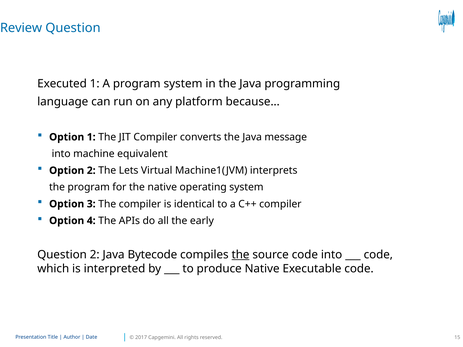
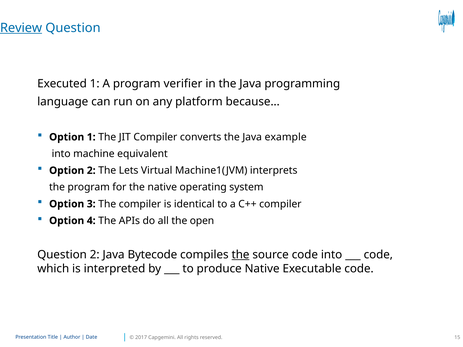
Review underline: none -> present (21, 28)
program system: system -> verifier (183, 84)
message: message -> example (286, 137)
early: early -> open (202, 221)
